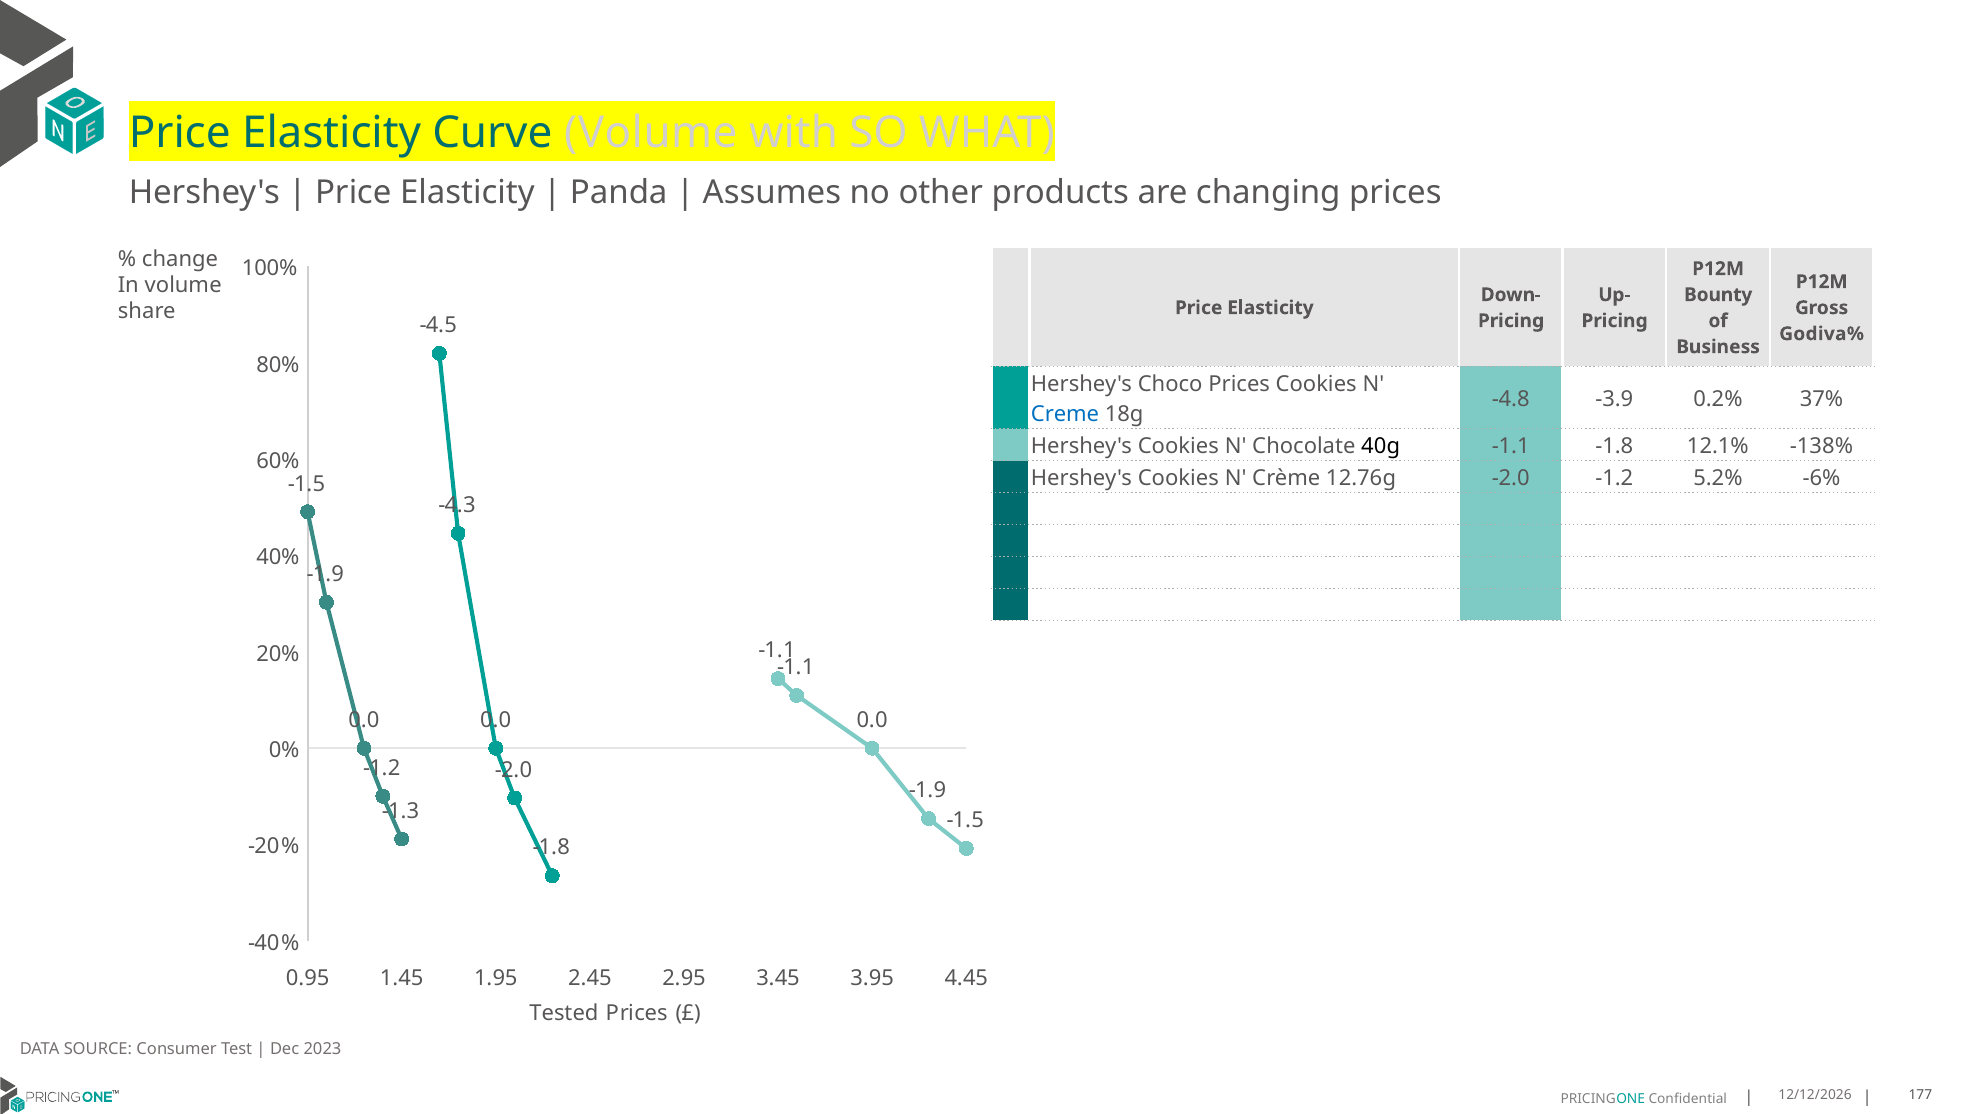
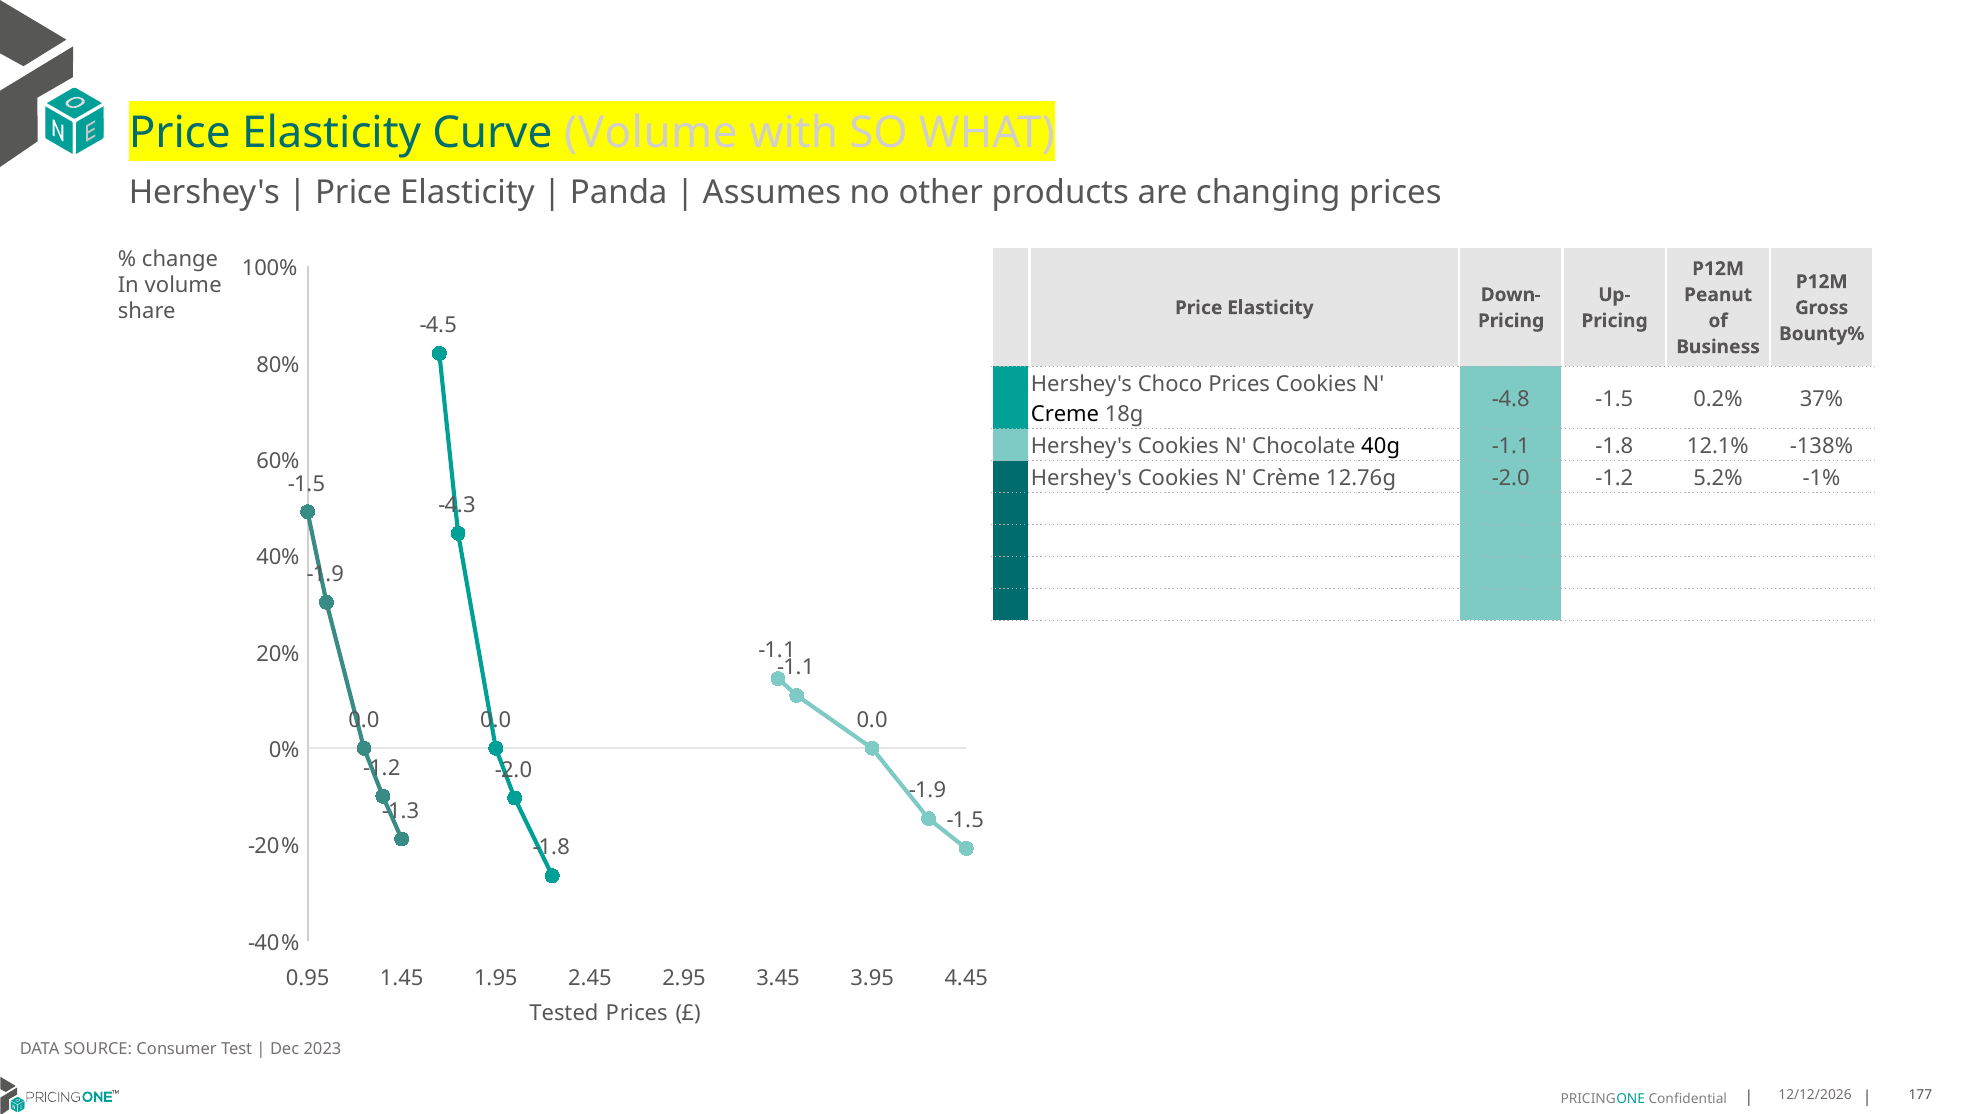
Bounty: Bounty -> Peanut (1718, 295)
Godiva%: Godiva% -> Bounty% (1822, 334)
-4.8 -3.9: -3.9 -> -1.5 (1614, 399)
Creme colour: blue -> black (1065, 415)
-6%: -6% -> -1% (1822, 478)
